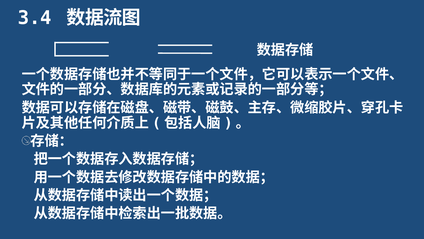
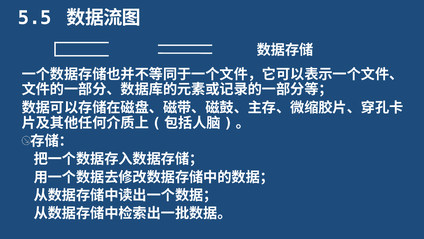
3.4: 3.4 -> 5.5 (35, 18)
